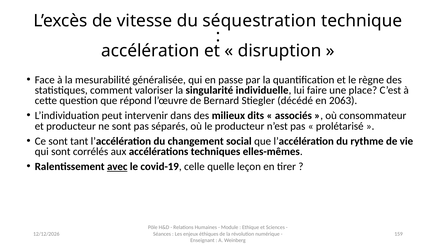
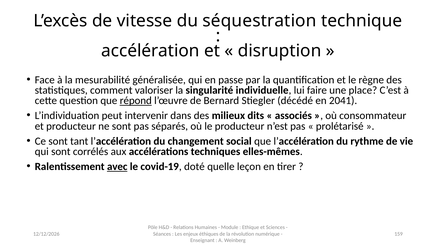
répond underline: none -> present (136, 101)
2063: 2063 -> 2041 (343, 101)
celle: celle -> doté (194, 167)
